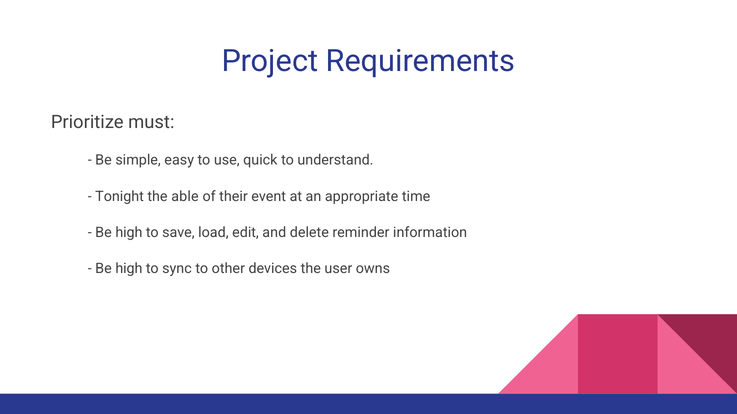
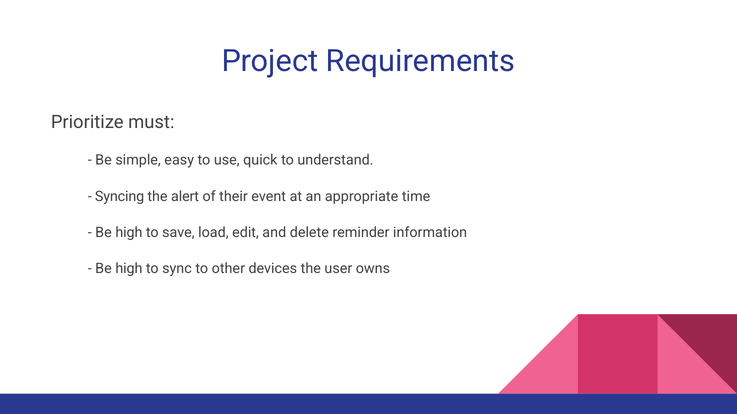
Tonight: Tonight -> Syncing (120, 197)
able: able -> alert (185, 197)
